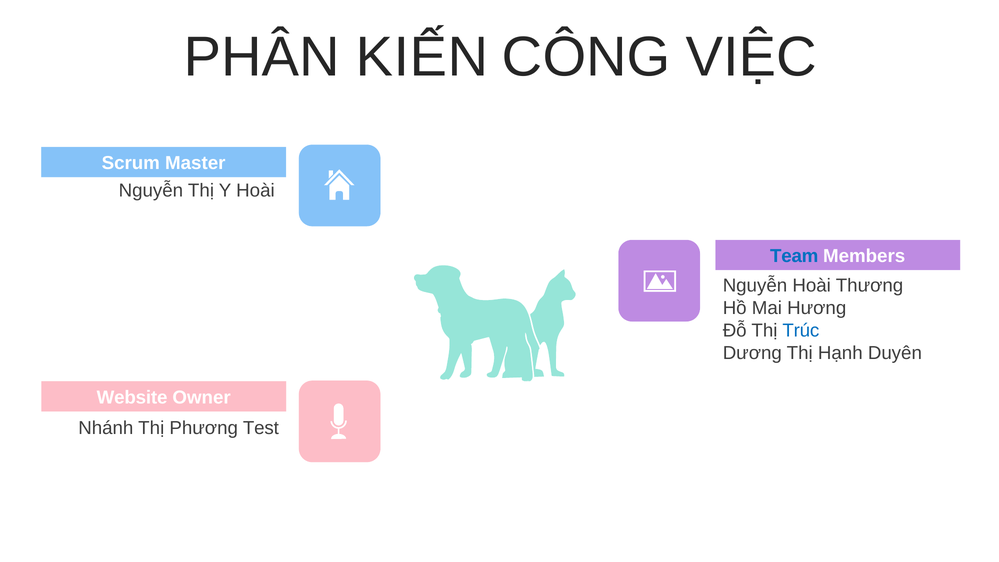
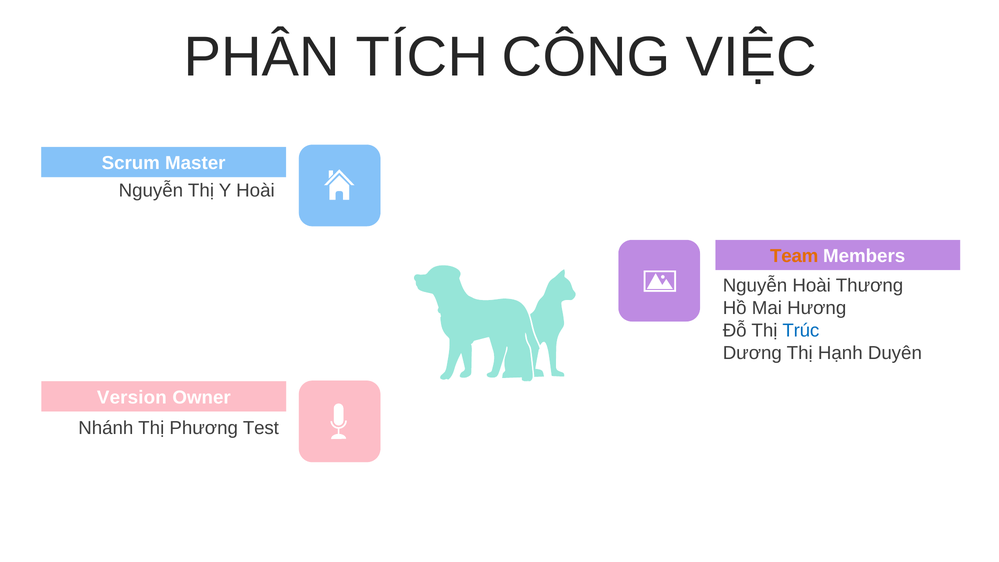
KIẾN: KIẾN -> TÍCH (422, 57)
Team colour: blue -> orange (794, 256)
Website: Website -> Version (132, 397)
